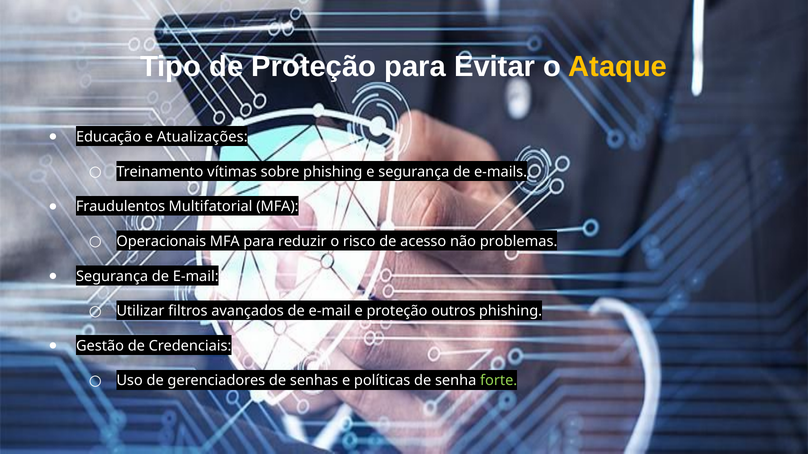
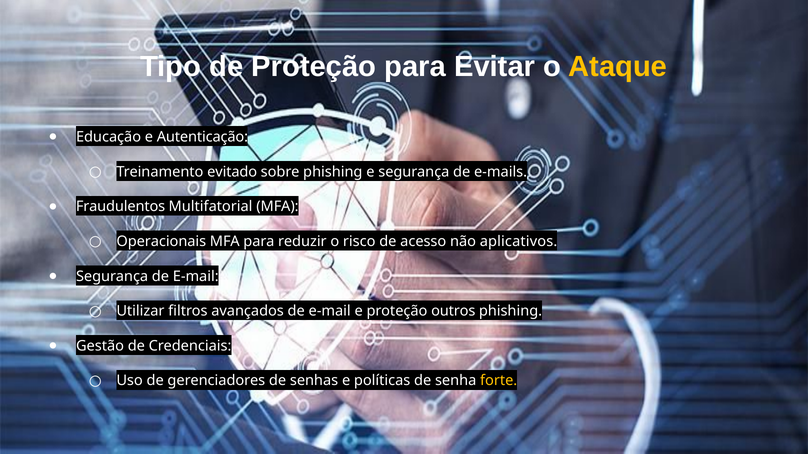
Atualizações: Atualizações -> Autenticação (202, 137)
vítimas: vítimas -> evitado (232, 172)
problemas: problemas -> aplicativos (519, 242)
forte colour: light green -> yellow (499, 381)
